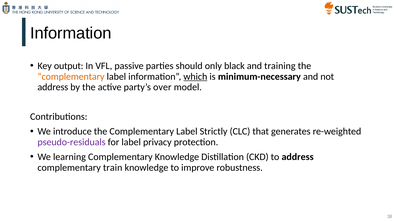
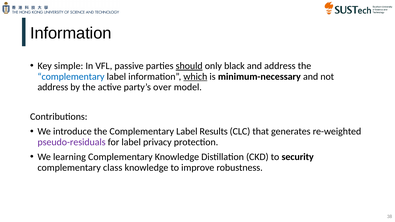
output: output -> simple (69, 66)
should underline: none -> present (189, 66)
and training: training -> address (280, 66)
complementary colour: orange -> blue (71, 77)
Strictly: Strictly -> Results (214, 132)
to address: address -> security (298, 157)
train: train -> class (113, 168)
